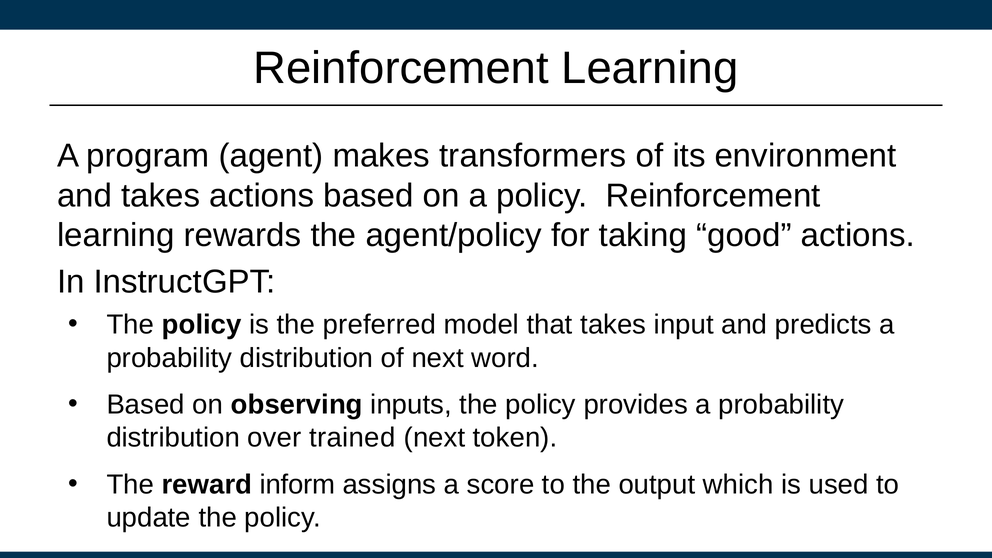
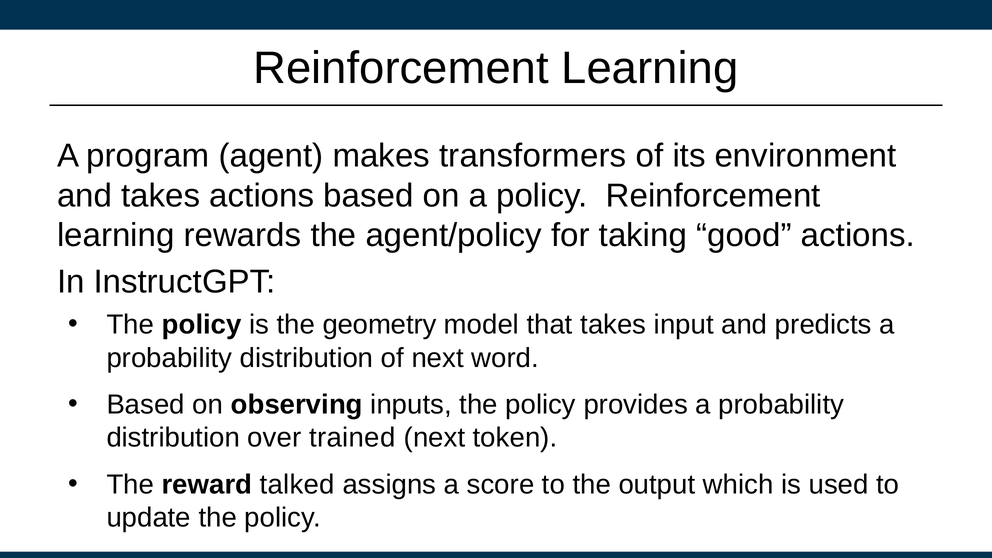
preferred: preferred -> geometry (379, 325)
inform: inform -> talked (297, 485)
